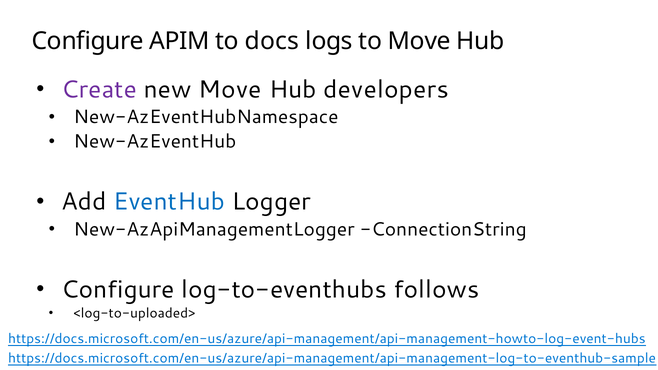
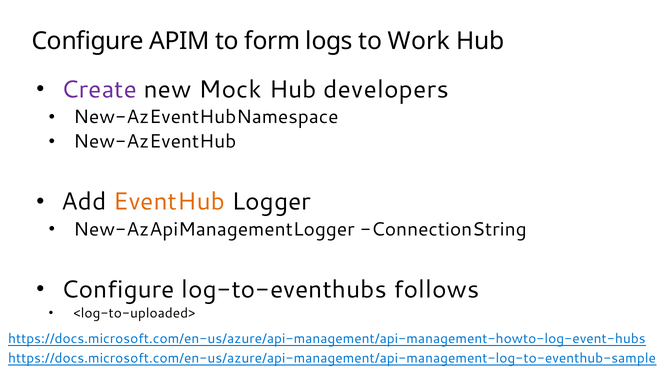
docs: docs -> form (272, 41)
to Move: Move -> Work (419, 41)
new Move: Move -> Mock (230, 90)
EventHub colour: blue -> orange (169, 202)
